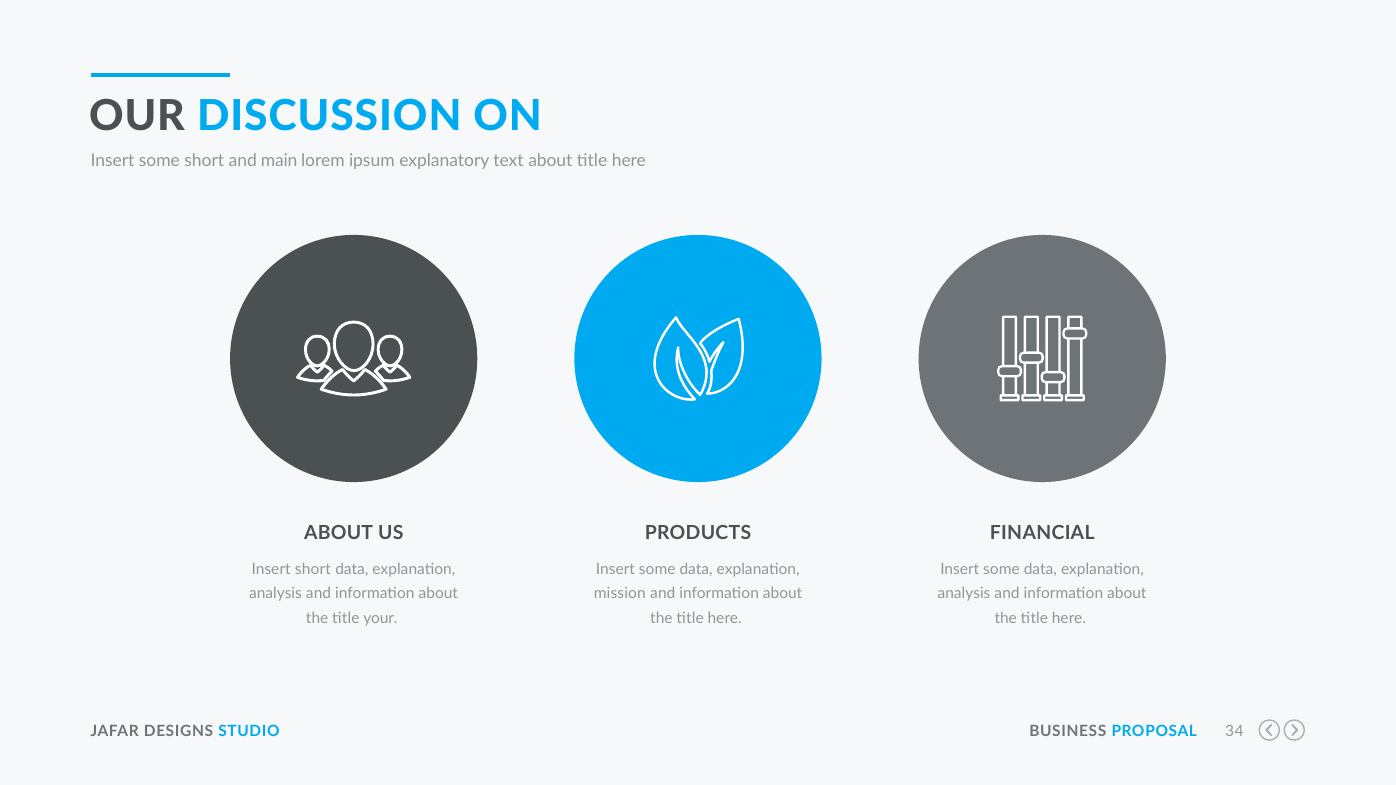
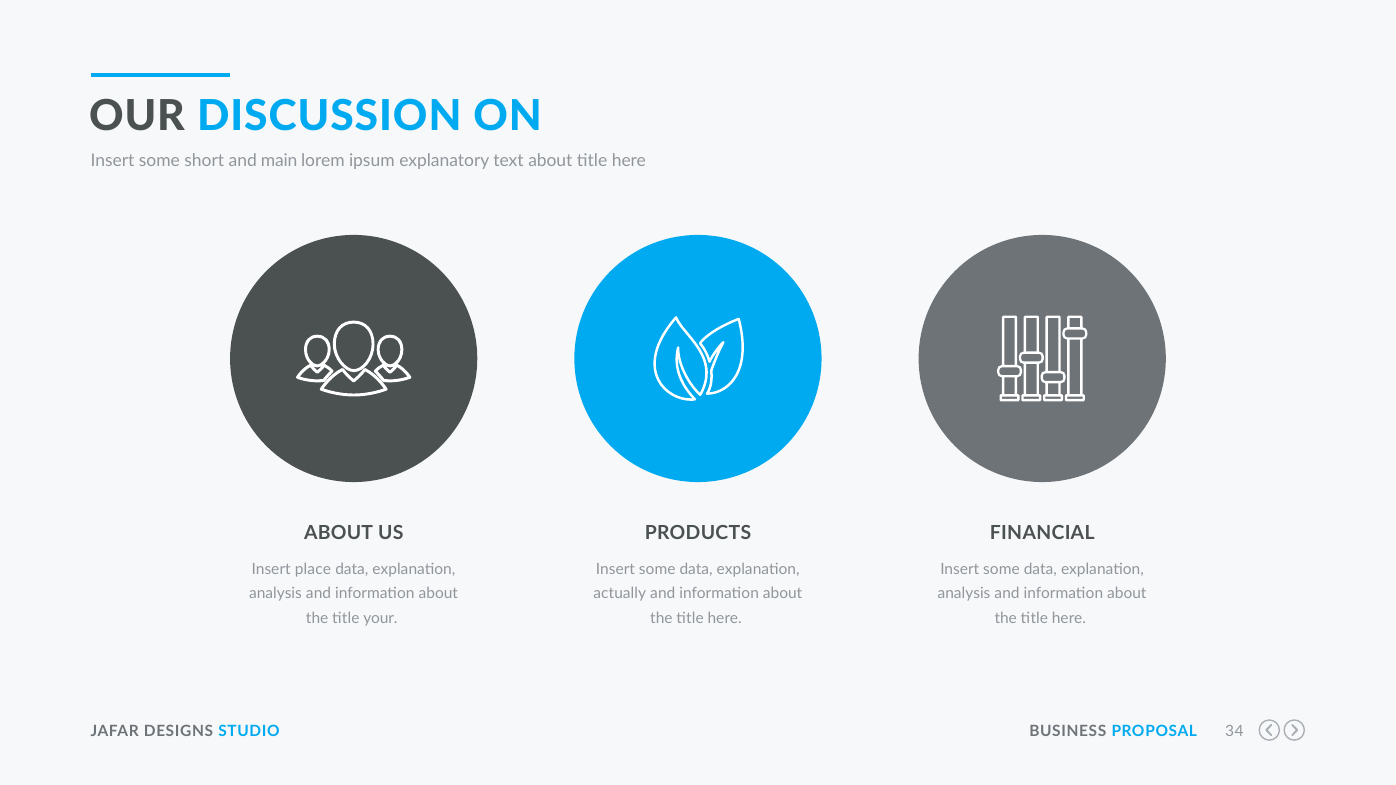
Insert short: short -> place (313, 570)
mission: mission -> actually (620, 594)
